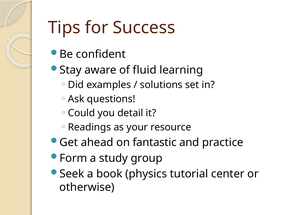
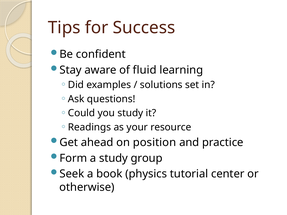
you detail: detail -> study (130, 113)
fantastic: fantastic -> position (155, 143)
